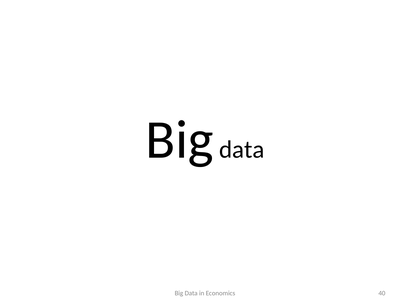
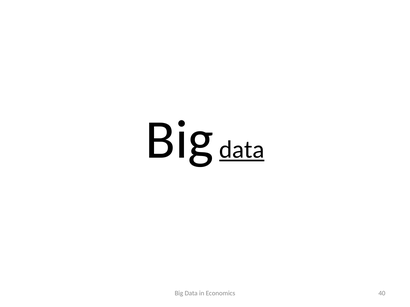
data underline: none -> present (242, 150)
